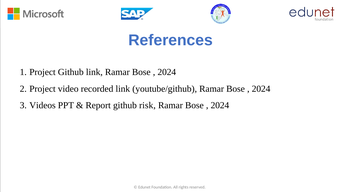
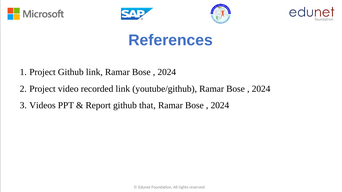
risk: risk -> that (147, 106)
